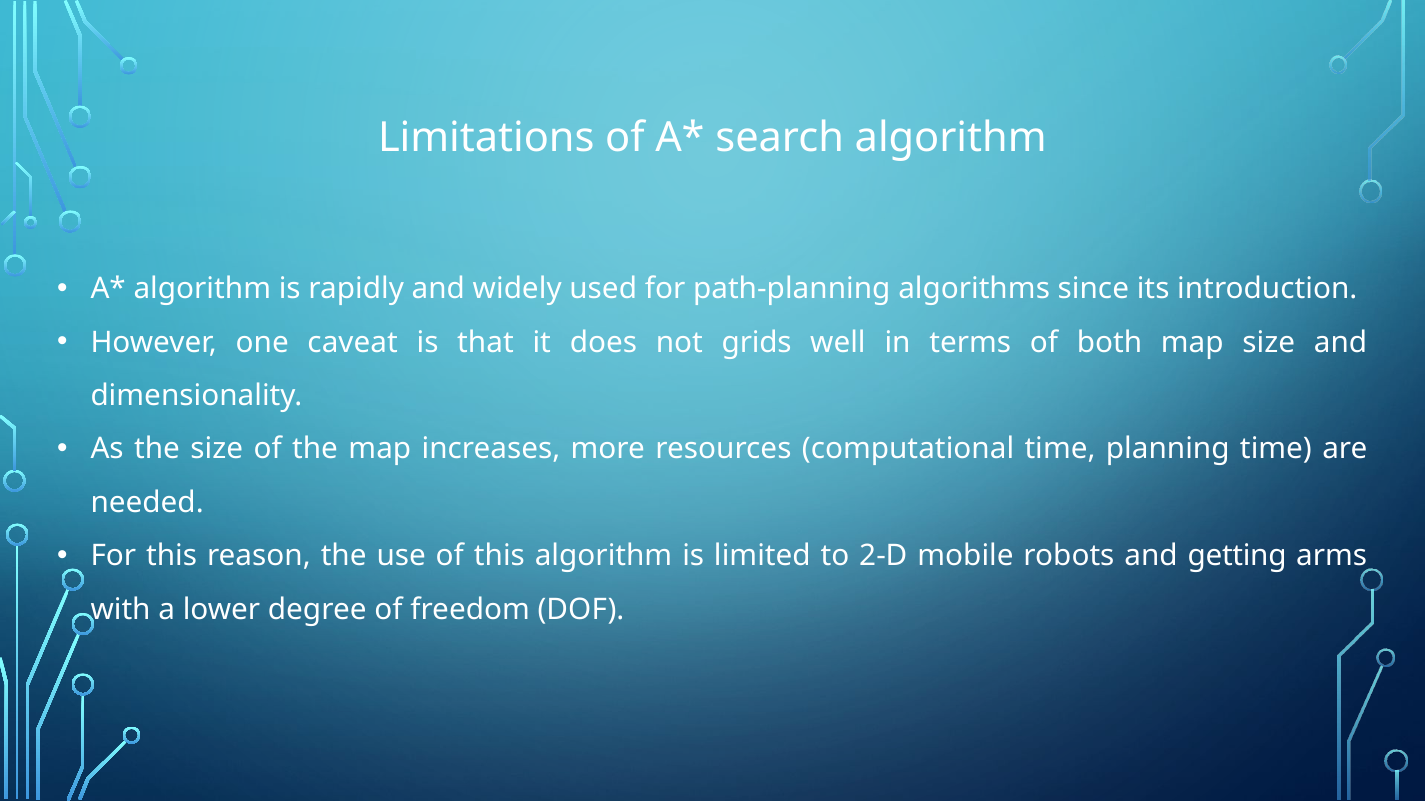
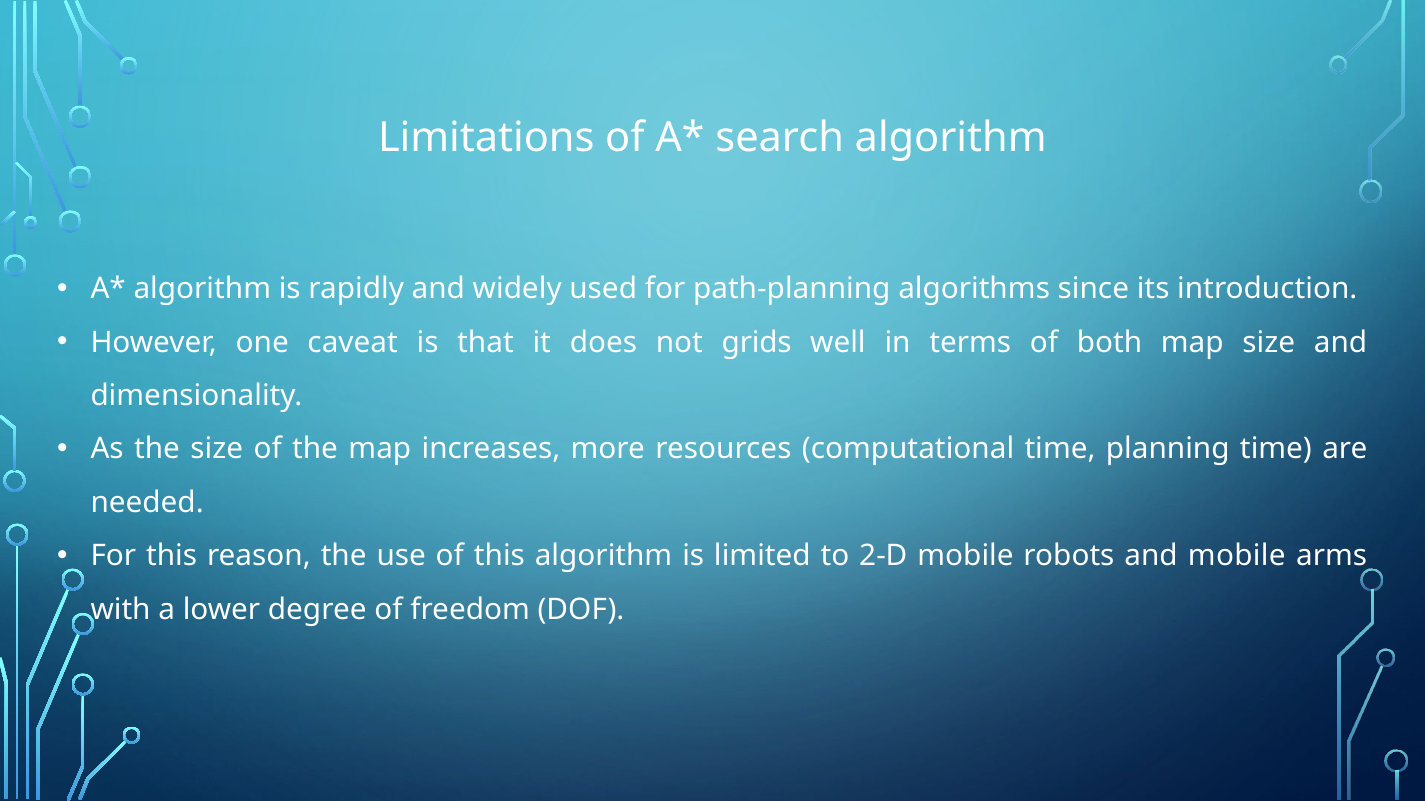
and getting: getting -> mobile (1237, 556)
